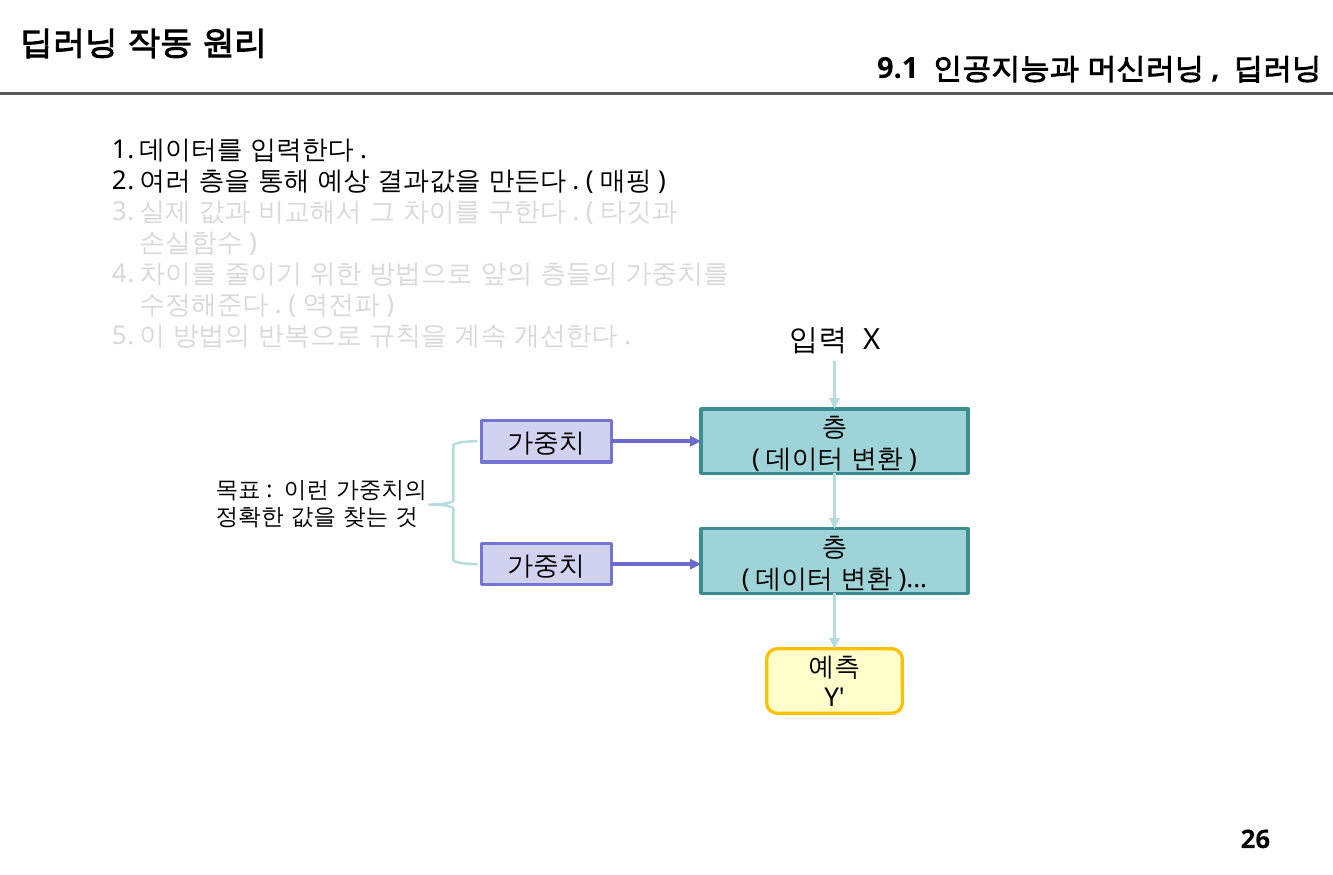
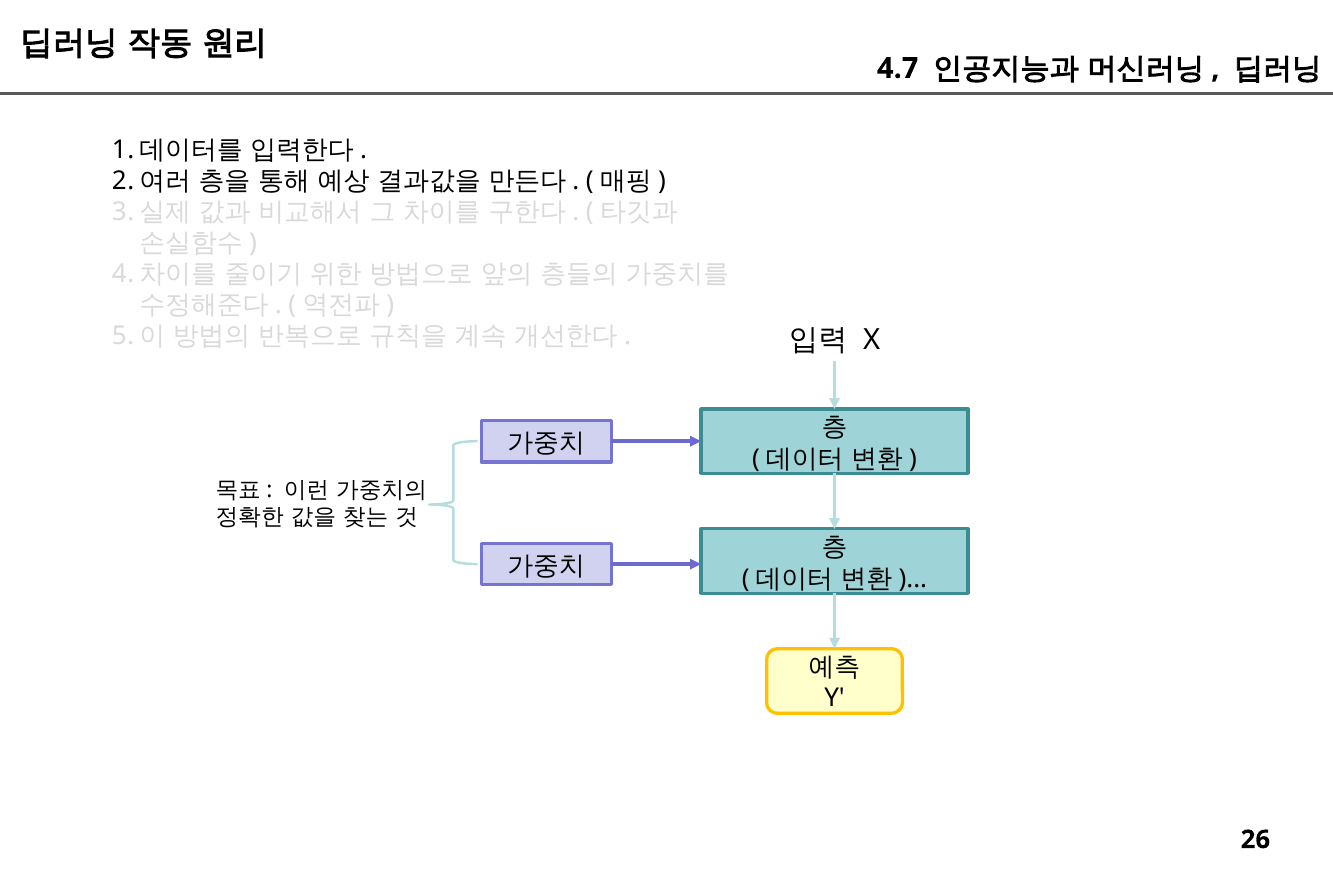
9.1: 9.1 -> 4.7 (898, 68)
